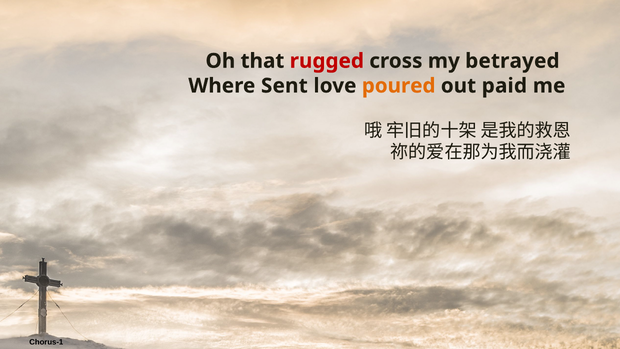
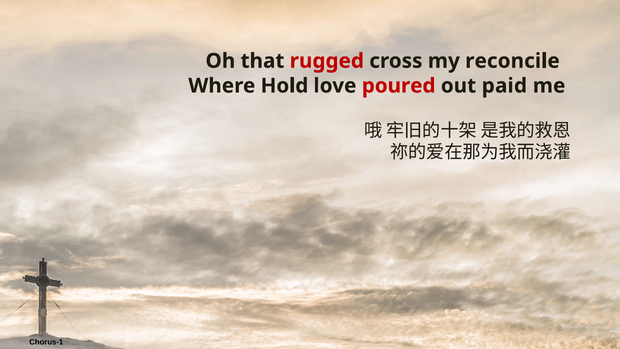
betrayed: betrayed -> reconcile (512, 61)
Sent: Sent -> Hold (284, 86)
poured colour: orange -> red (399, 86)
